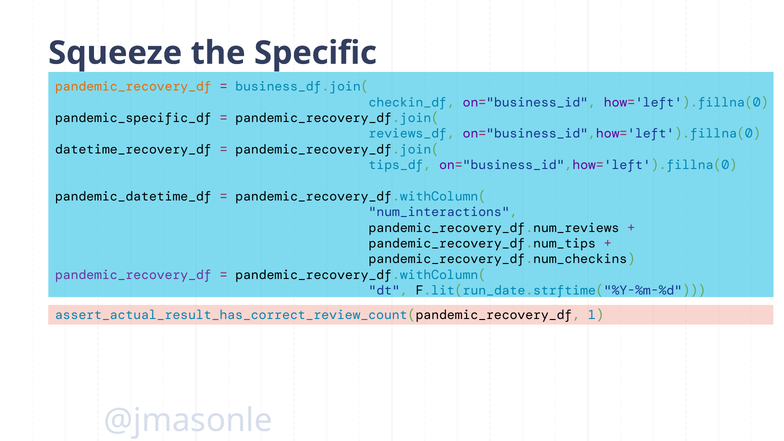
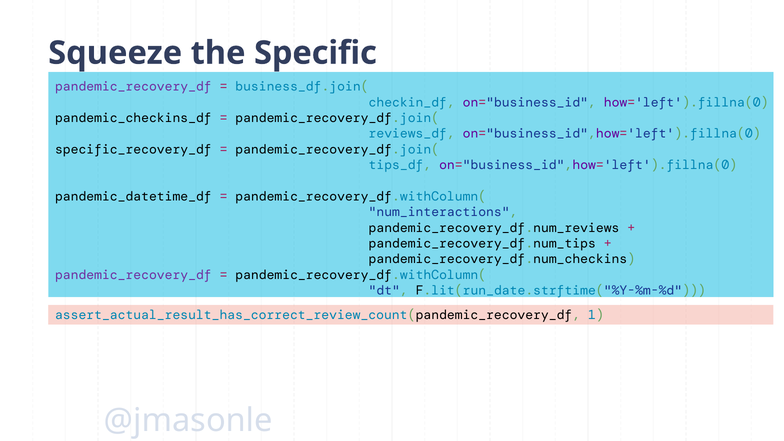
pandemic_recovery_df colour: orange -> purple (133, 87)
pandemic_specific_df: pandemic_specific_df -> pandemic_checkins_df (133, 118)
datetime_recovery_df: datetime_recovery_df -> specific_recovery_df (133, 149)
